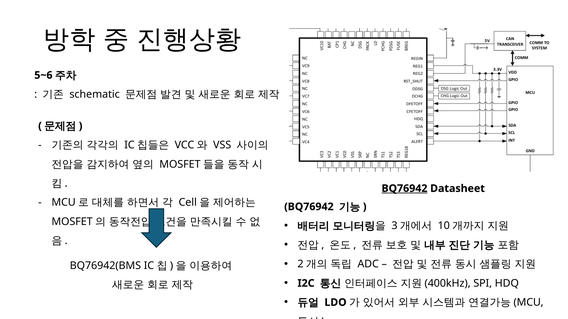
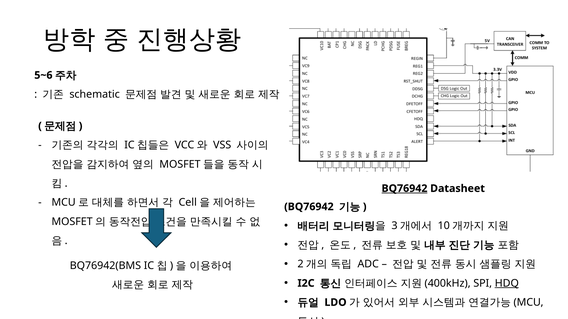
HDQ underline: none -> present (507, 284)
